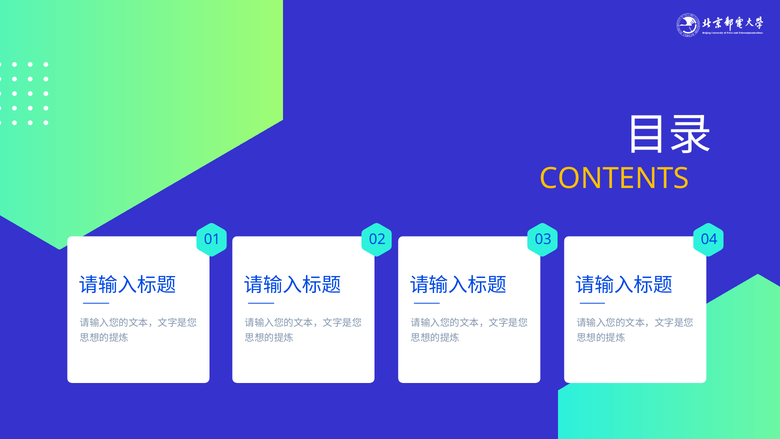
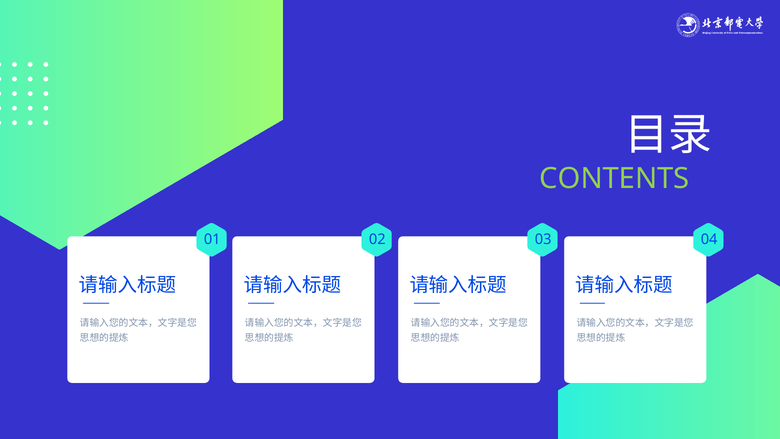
CONTENTS colour: yellow -> light green (614, 179)
